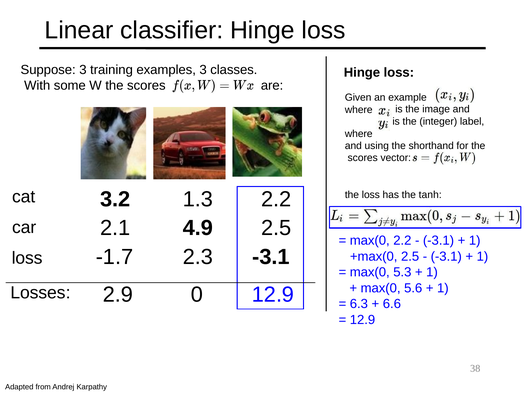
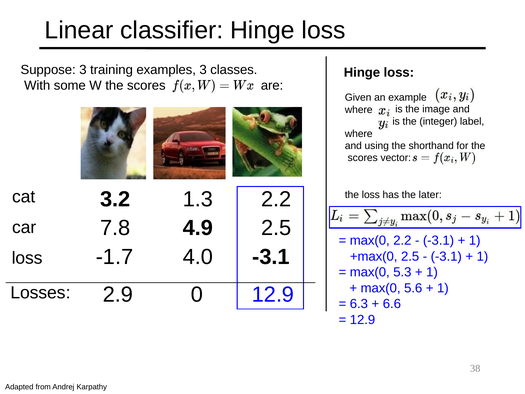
tanh: tanh -> later (430, 195)
2.1: 2.1 -> 7.8 (115, 228)
2.3: 2.3 -> 4.0 (198, 257)
